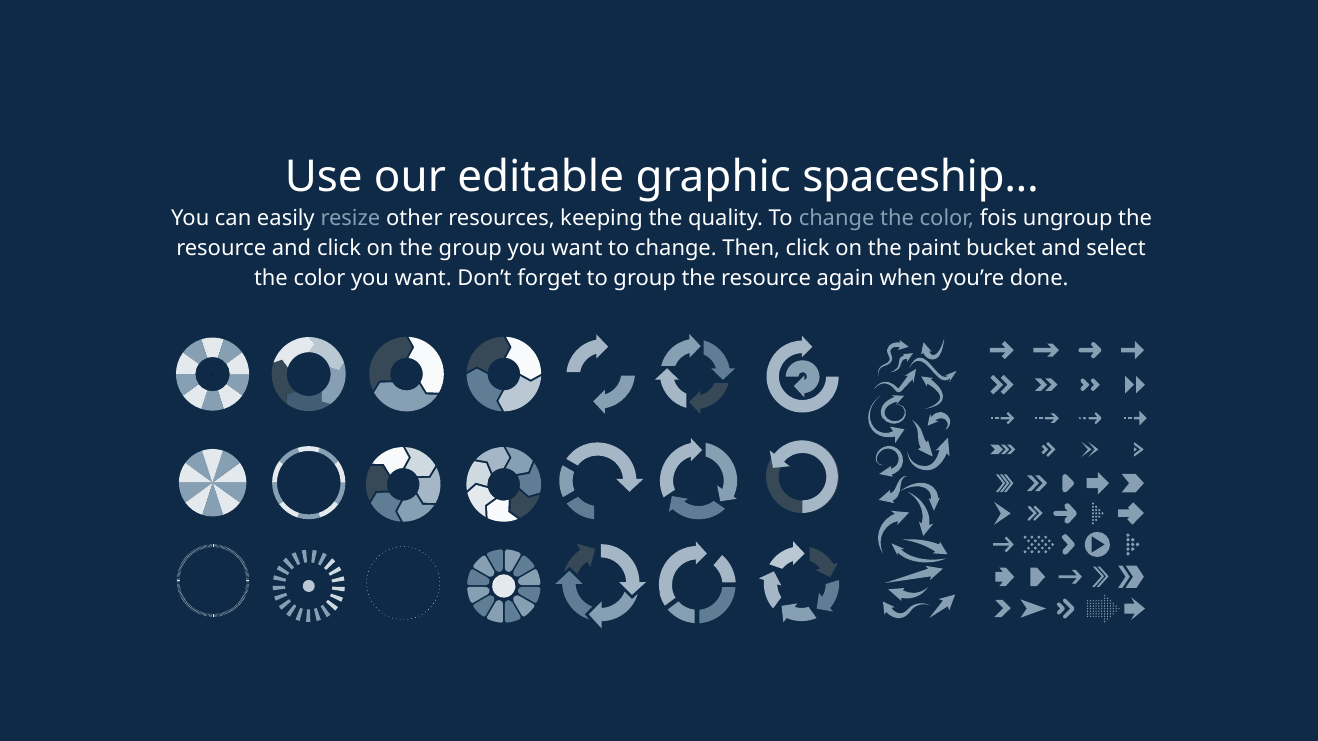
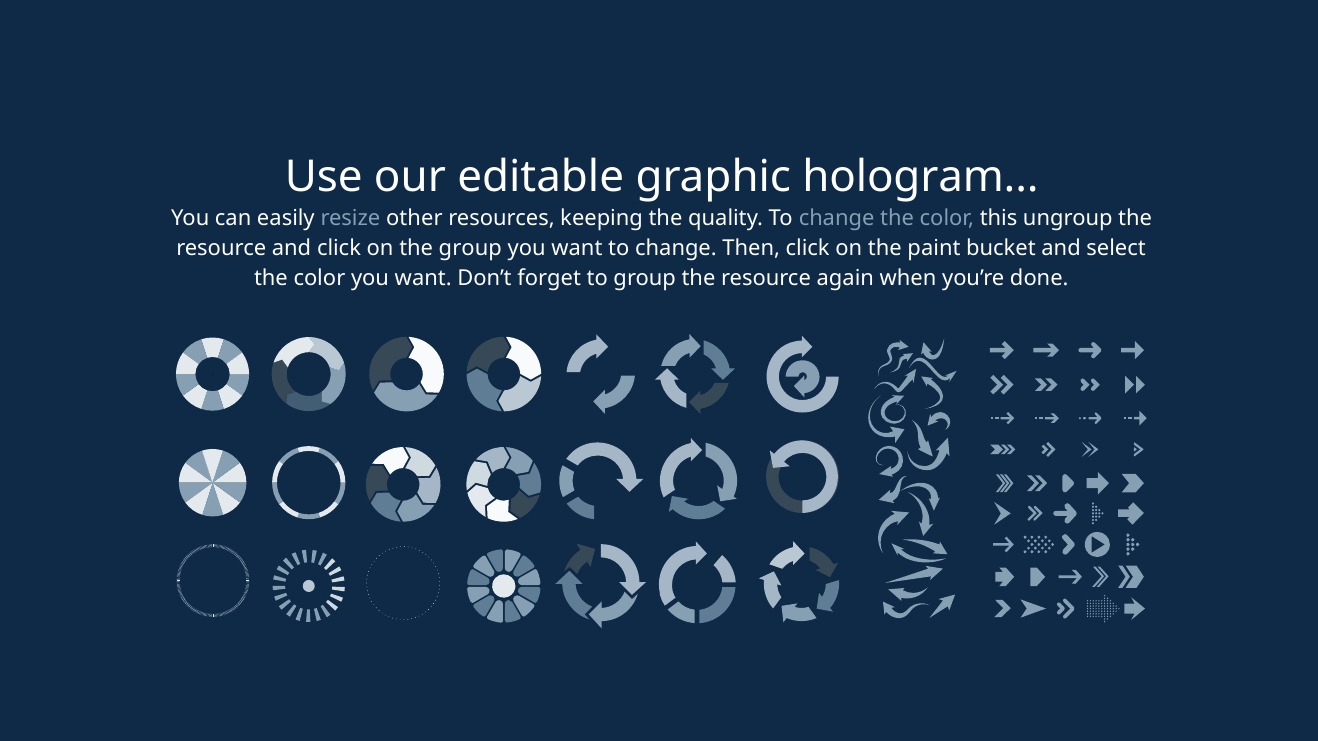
spaceship: spaceship -> hologram (921, 177)
fois: fois -> this (999, 218)
